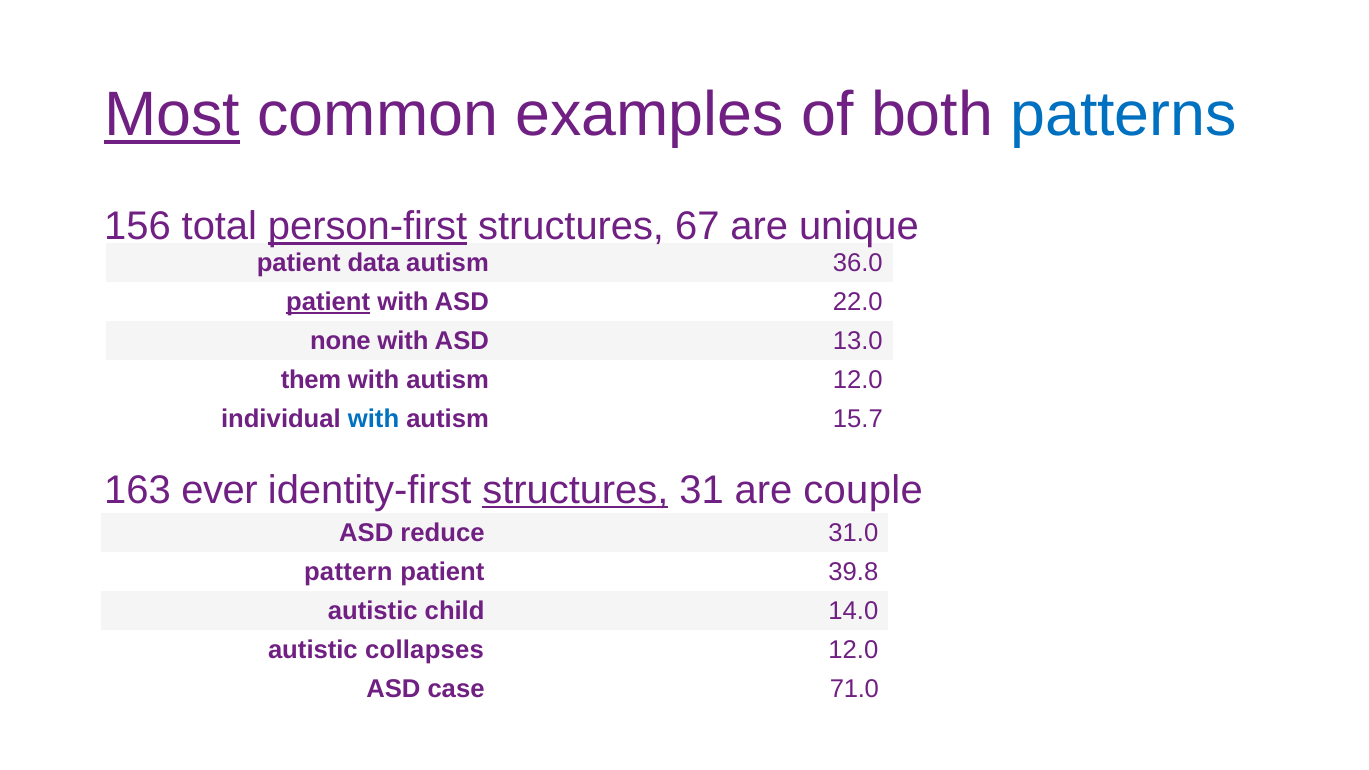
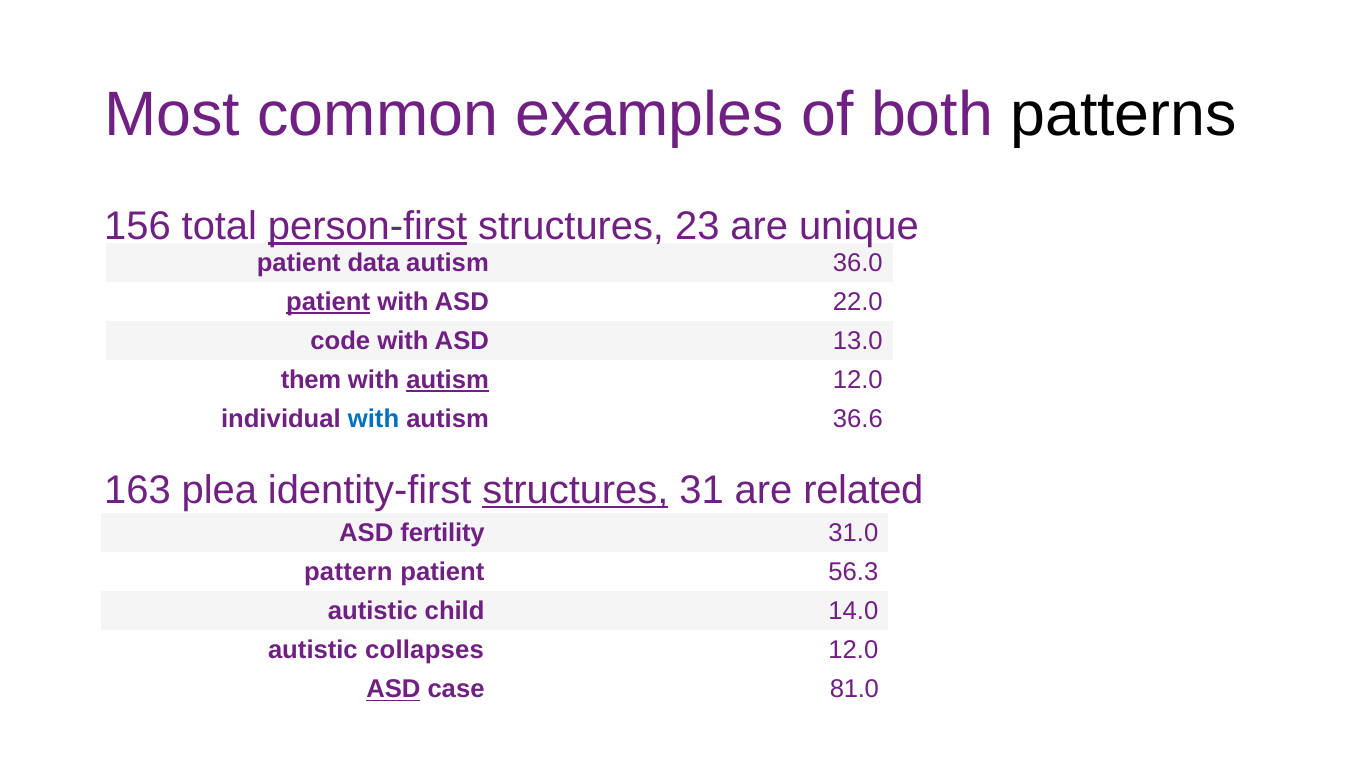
Most underline: present -> none (172, 115)
patterns colour: blue -> black (1124, 115)
67: 67 -> 23 (697, 226)
none: none -> code (340, 341)
autism underline: none -> present (448, 380)
15.7: 15.7 -> 36.6 (858, 419)
ever: ever -> plea (219, 490)
couple: couple -> related (863, 490)
reduce: reduce -> fertility (443, 533)
39.8: 39.8 -> 56.3 (853, 572)
ASD underline: none -> present (393, 689)
71.0: 71.0 -> 81.0 (854, 689)
